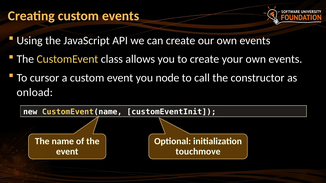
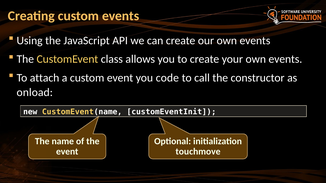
cursor: cursor -> attach (45, 78)
node: node -> code (167, 78)
